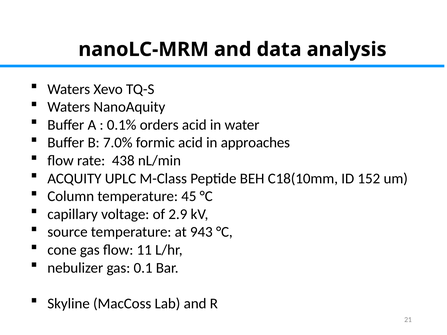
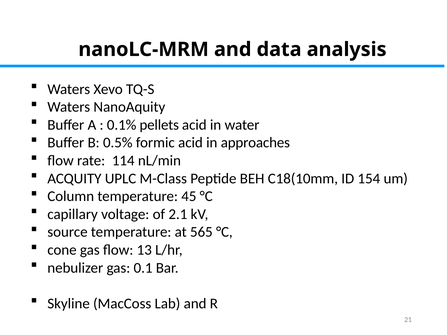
orders: orders -> pellets (159, 125)
7.0%: 7.0% -> 0.5% (118, 143)
438: 438 -> 114 (123, 161)
152: 152 -> 154 (369, 179)
2.9: 2.9 -> 2.1 (178, 214)
943: 943 -> 565 (201, 232)
11: 11 -> 13 (144, 250)
